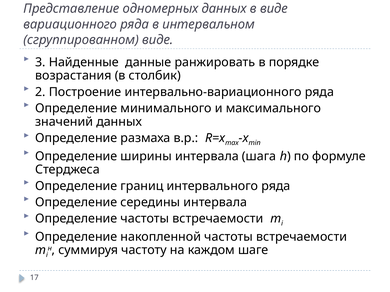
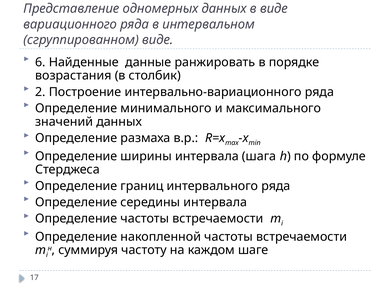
3: 3 -> 6 (40, 62)
